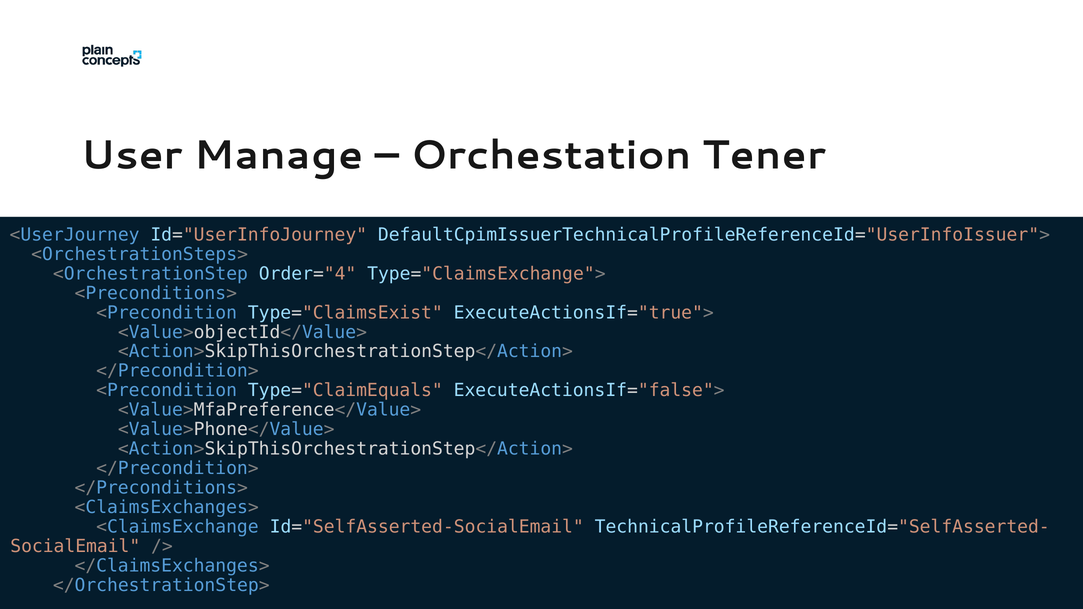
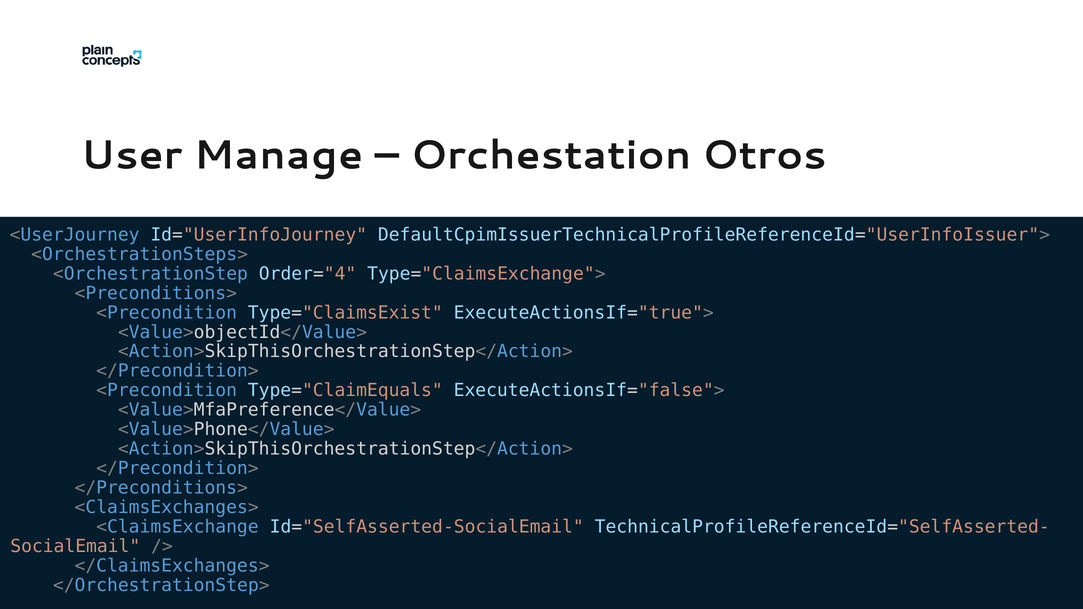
Tener: Tener -> Otros (764, 155)
